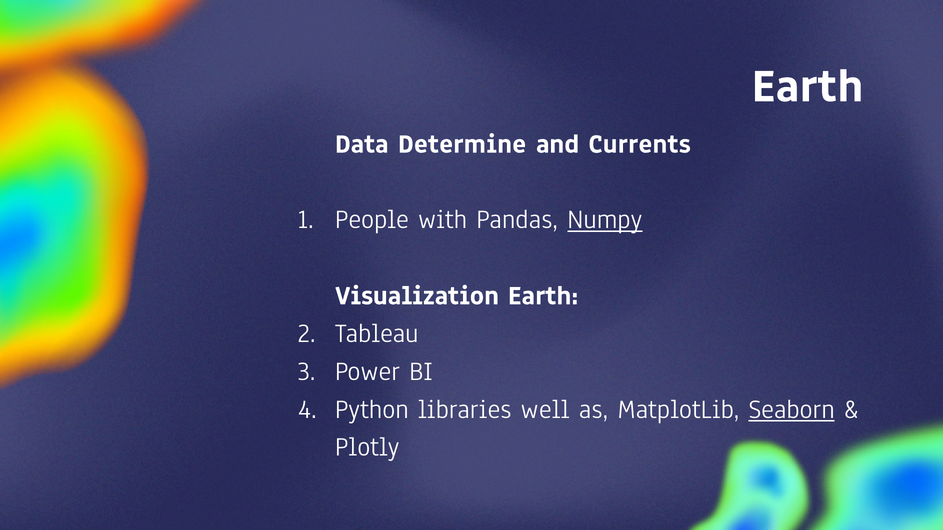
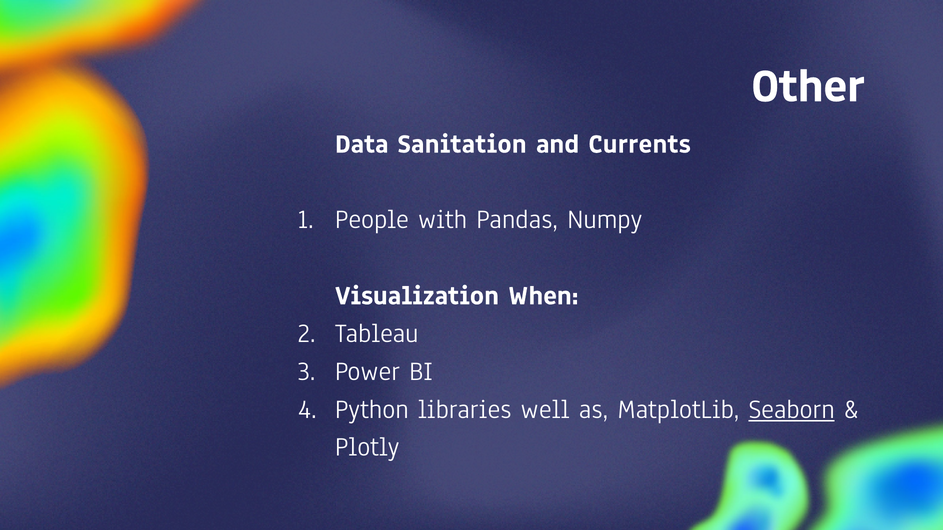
Earth: Earth -> Other (808, 85)
Determine: Determine -> Sanitation (462, 144)
Numpy underline: present -> none (605, 220)
Visualization Earth: Earth -> When (543, 296)
